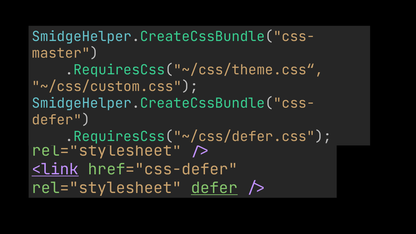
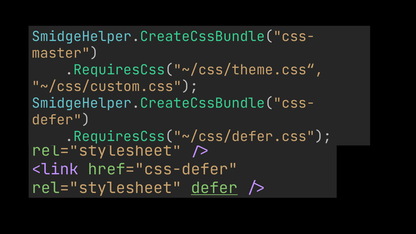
<link underline: present -> none (55, 169)
